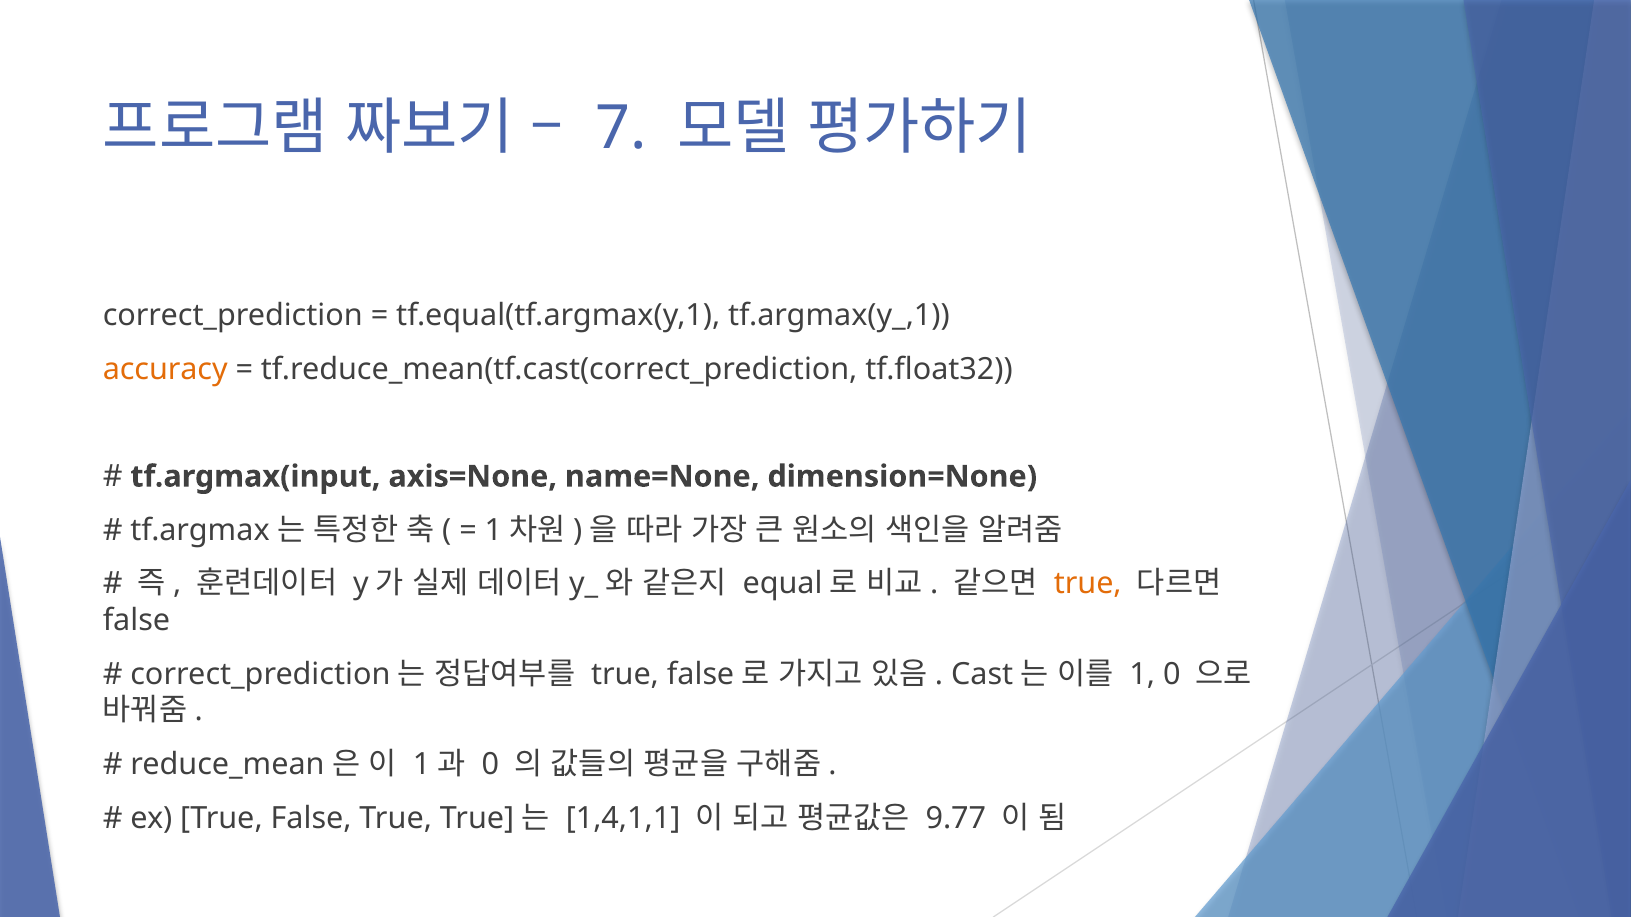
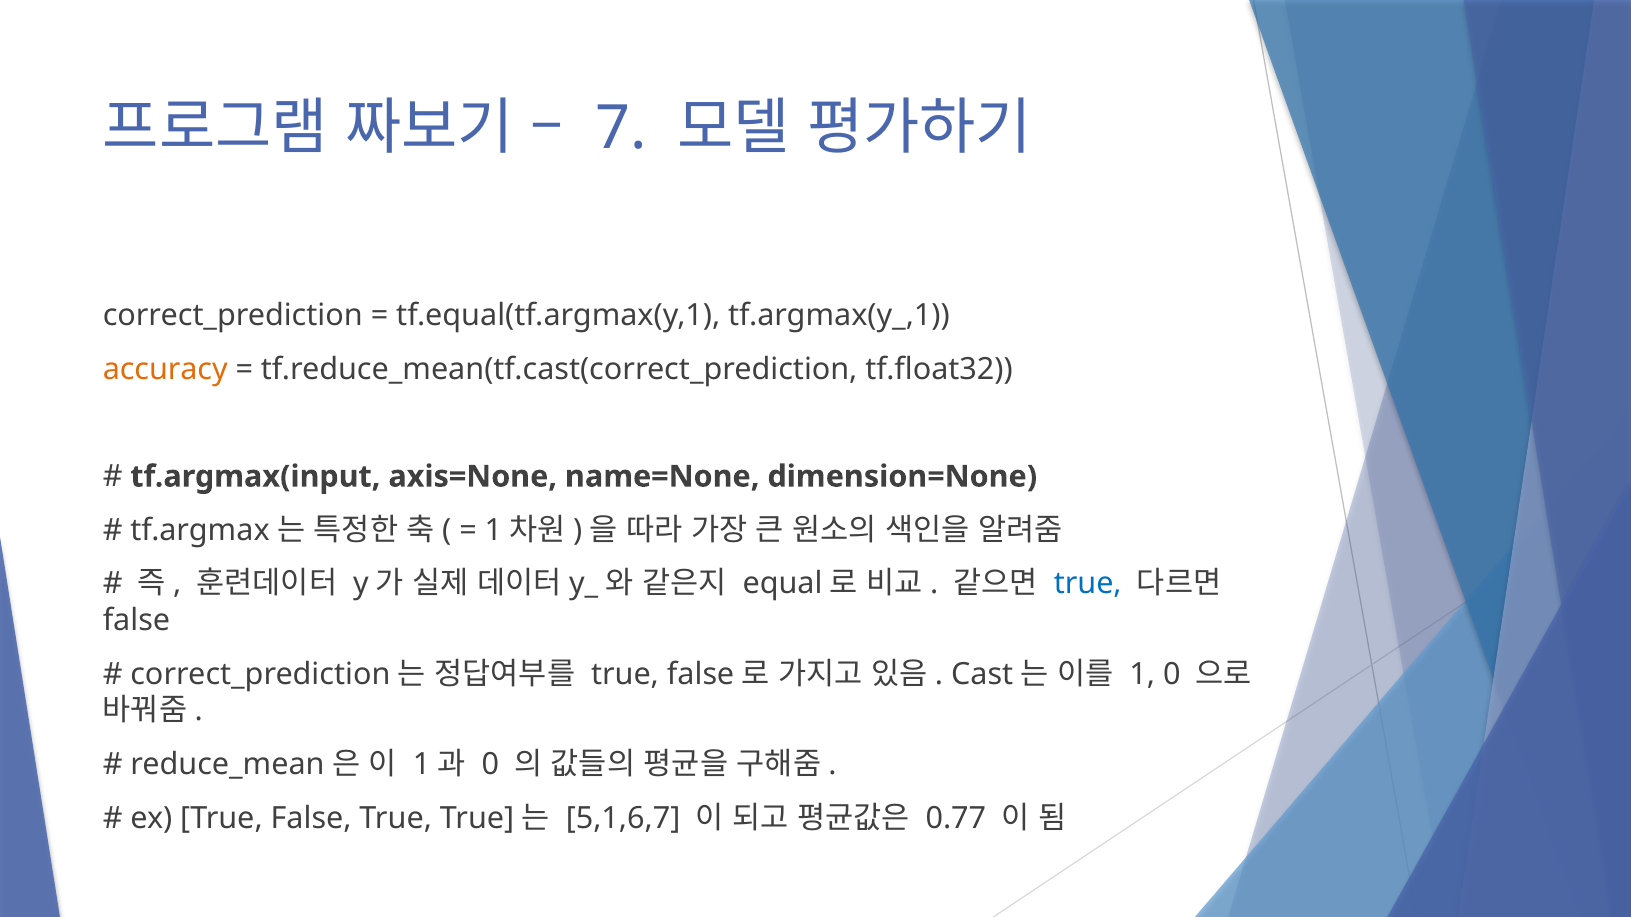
true colour: orange -> blue (1088, 584)
1,4,1,1: 1,4,1,1 -> 5,1,6,7 (623, 819)
9.77: 9.77 -> 0.77 (956, 819)
